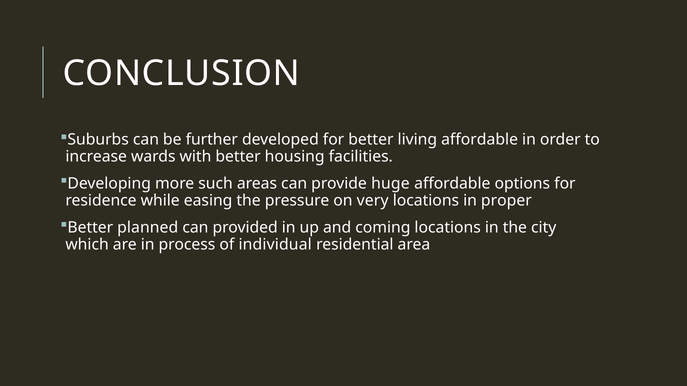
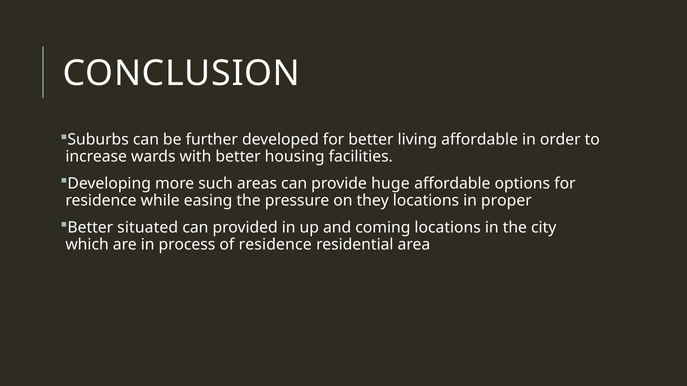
very: very -> they (373, 201)
planned: planned -> situated (148, 228)
of individual: individual -> residence (275, 245)
